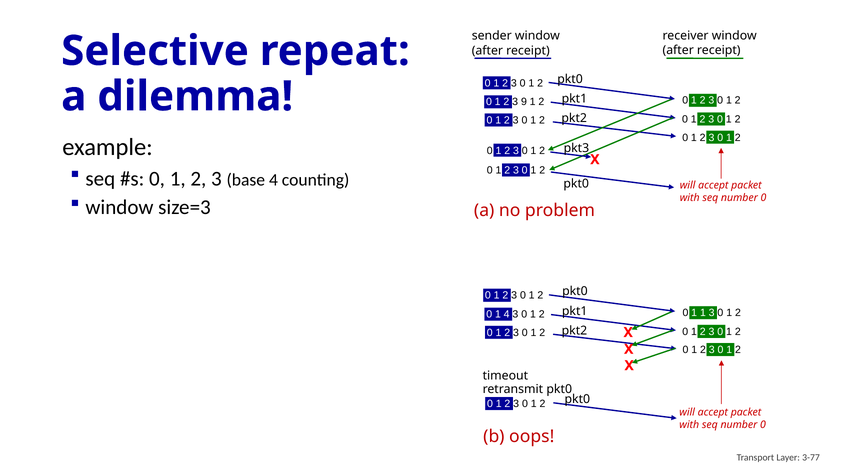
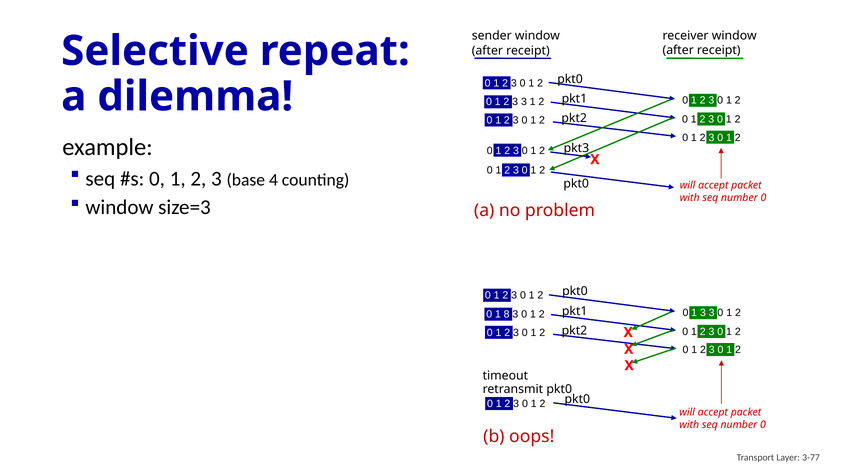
2 3 9: 9 -> 3 (524, 102)
1 1: 1 -> 3 (703, 313)
1 4: 4 -> 8 (507, 315)
